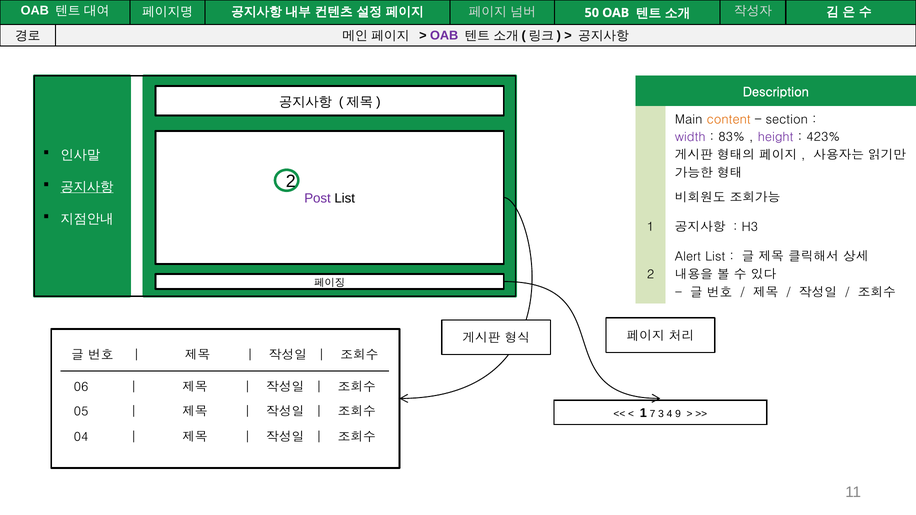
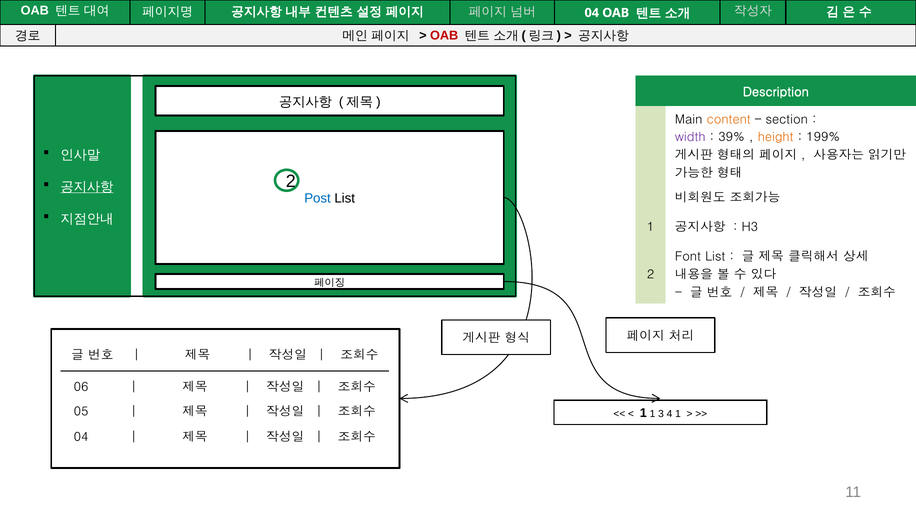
50: 50 -> 04 (592, 13)
OAB colour: purple -> red (444, 35)
83%: 83% -> 39% (732, 137)
height colour: purple -> orange (776, 137)
423%: 423% -> 199% (823, 137)
Post colour: purple -> blue (318, 199)
Alert: Alert -> Font (688, 257)
1 7: 7 -> 1 (652, 414)
4 9: 9 -> 1 (678, 414)
